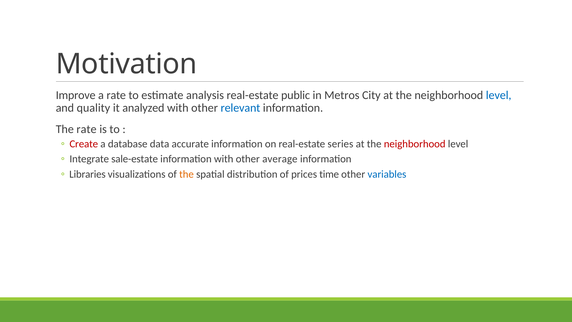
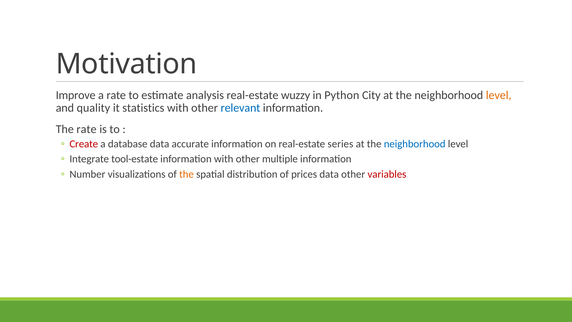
public: public -> wuzzy (296, 95)
Metros: Metros -> Python (342, 95)
level colour: blue -> orange (499, 95)
analyzed: analyzed -> statistics (143, 108)
neighborhood colour: red -> blue (415, 144)
sale-estate: sale-estate -> tool-estate (135, 159)
average: average -> multiple (280, 159)
Libraries: Libraries -> Number (87, 174)
prices time: time -> data (329, 174)
variables colour: blue -> red (387, 174)
